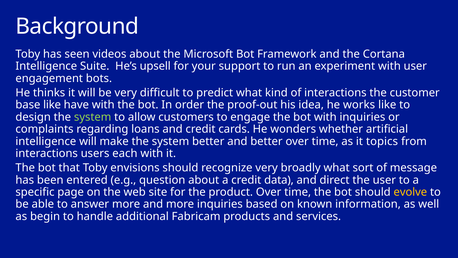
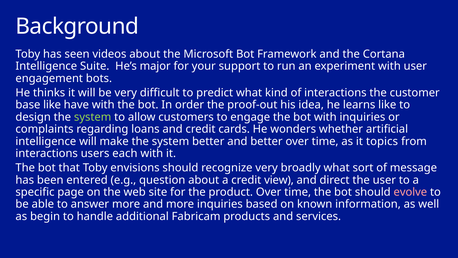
upsell: upsell -> major (155, 66)
works: works -> learns (359, 105)
data: data -> view (279, 180)
evolve colour: yellow -> pink (410, 192)
